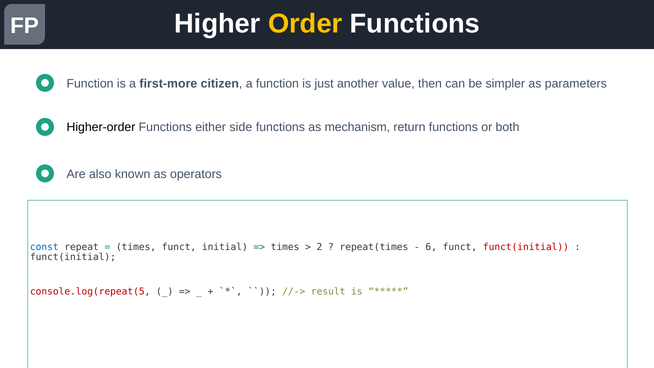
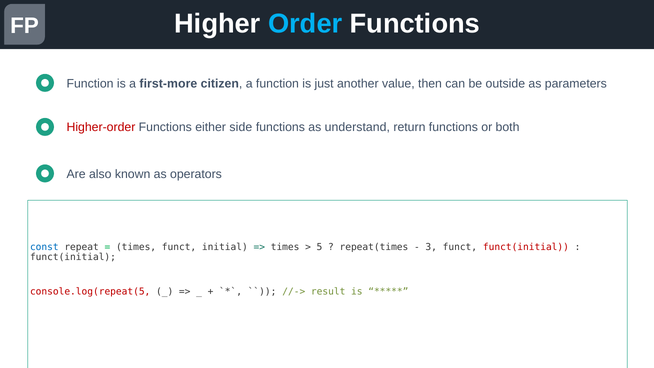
Order colour: yellow -> light blue (305, 24)
simpler: simpler -> outside (505, 84)
Higher-order colour: black -> red (101, 127)
mechanism: mechanism -> understand (357, 127)
2: 2 -> 5 (319, 247)
6: 6 -> 3 (431, 247)
